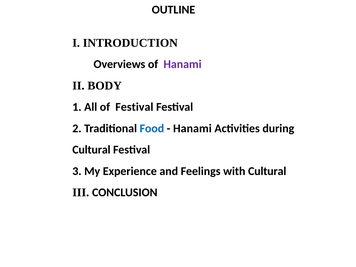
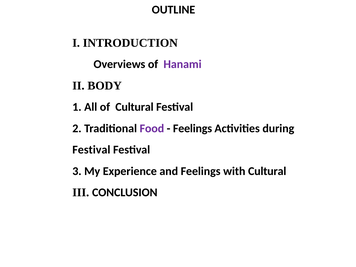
of Festival: Festival -> Cultural (134, 107)
Food colour: blue -> purple (152, 128)
Hanami: Hanami -> Feelings (193, 128)
Cultural: Cultural -> Festival (91, 150)
